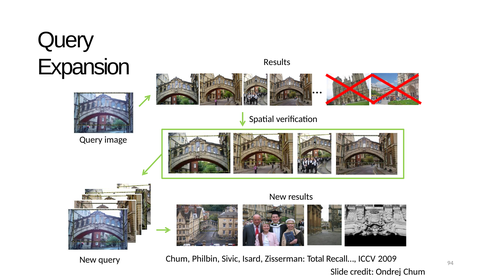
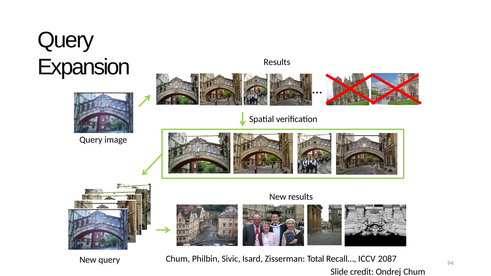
2009: 2009 -> 2087 (387, 259)
